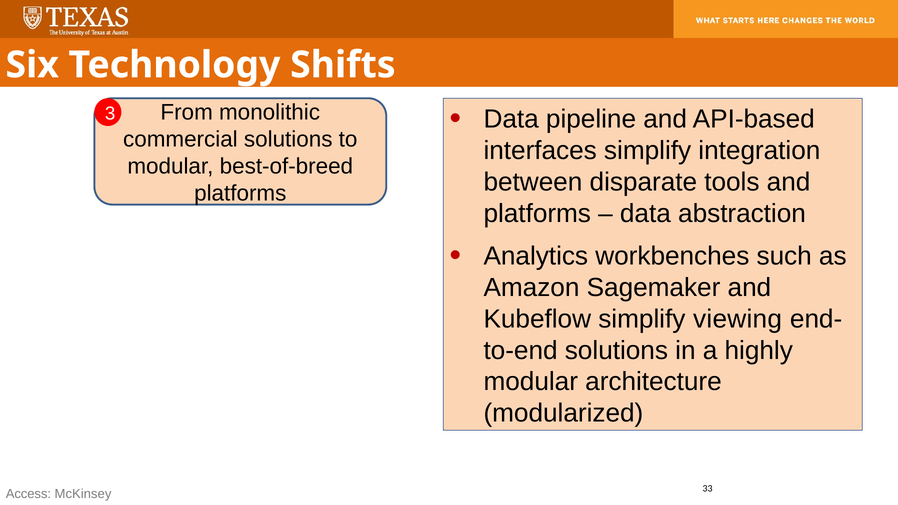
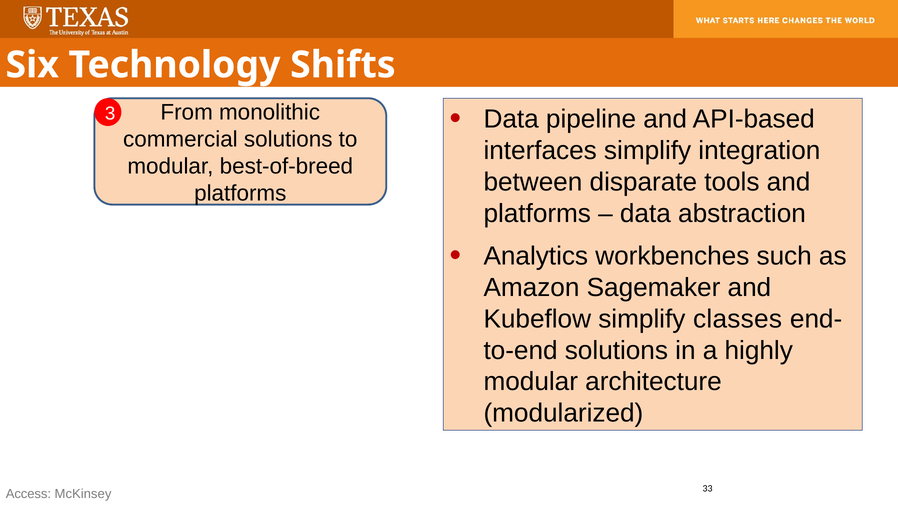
viewing: viewing -> classes (738, 319)
